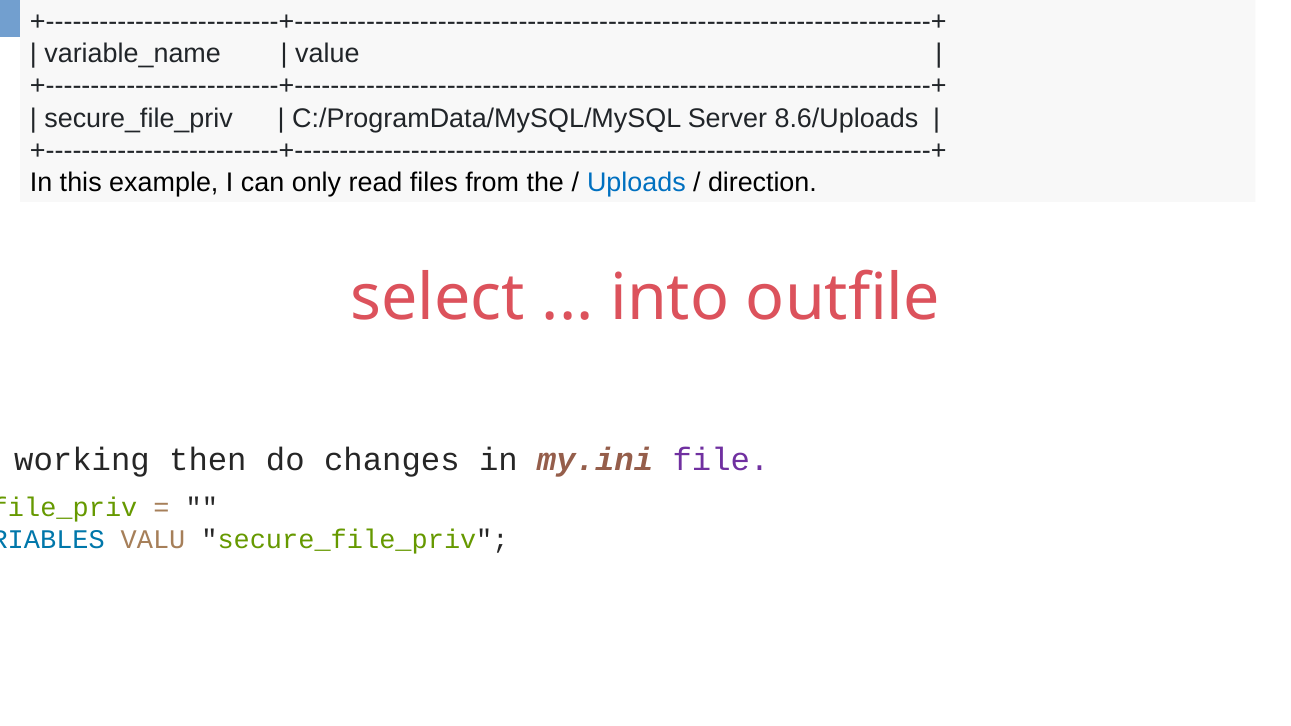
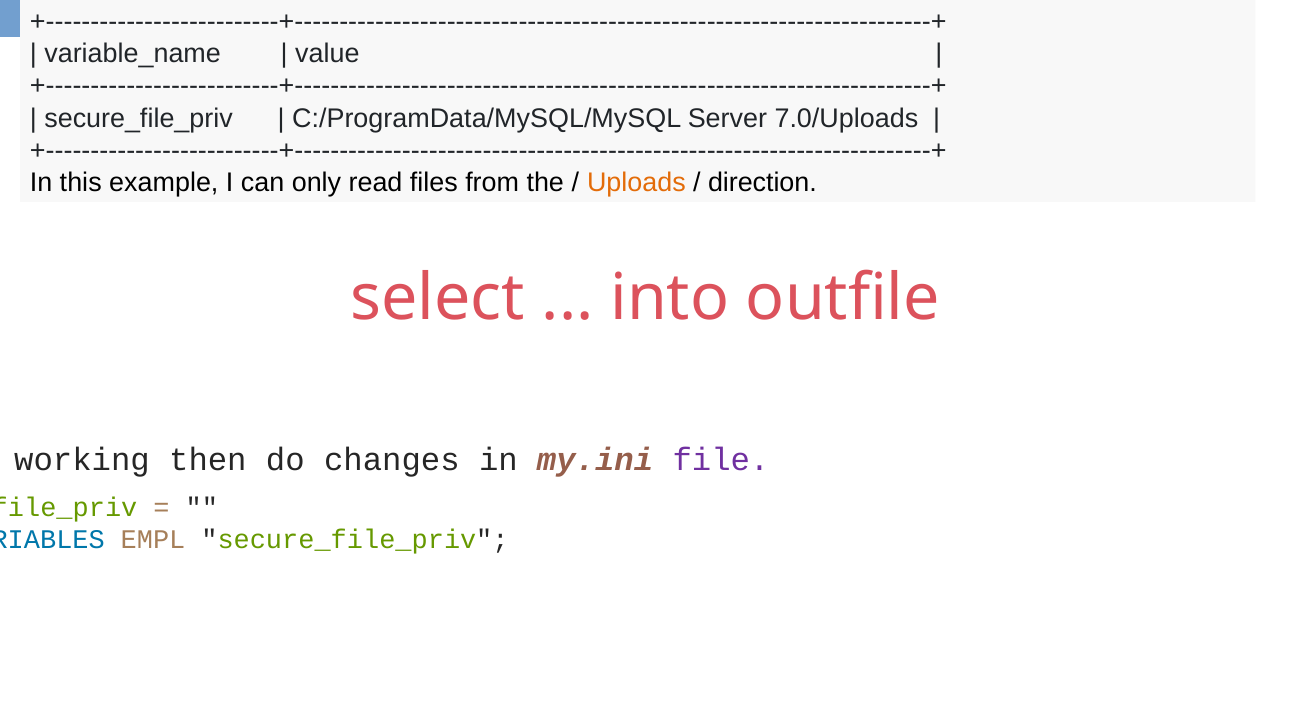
8.6/Uploads: 8.6/Uploads -> 7.0/Uploads (846, 118)
Uploads colour: blue -> orange (636, 183)
VALU: VALU -> EMPL (153, 540)
